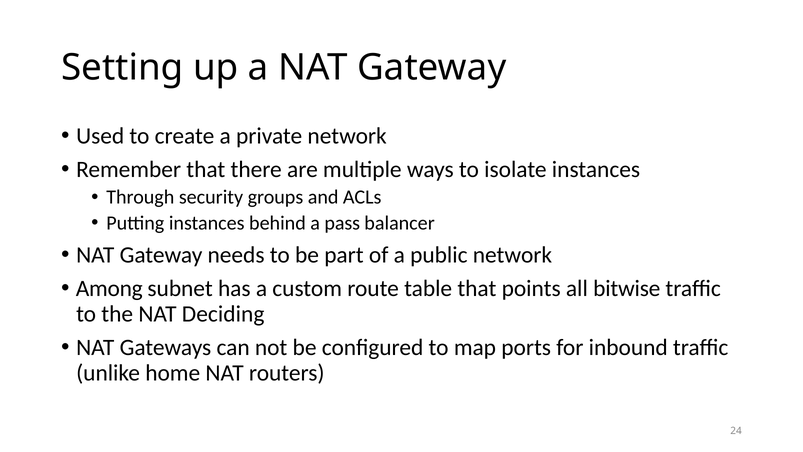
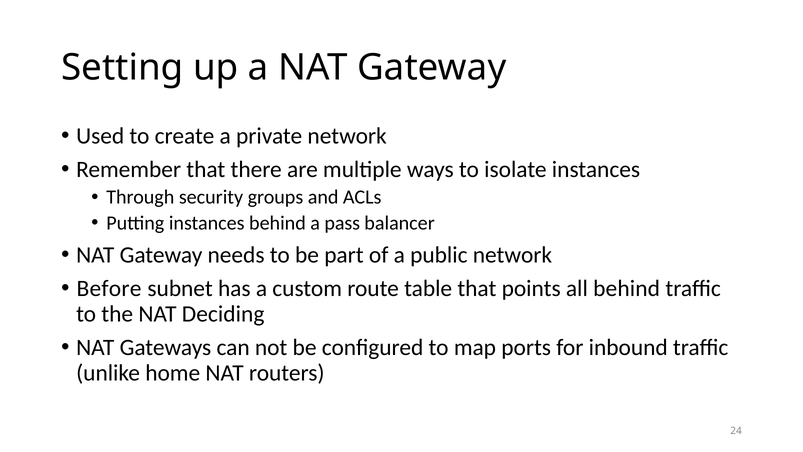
Among: Among -> Before (109, 288)
all bitwise: bitwise -> behind (627, 288)
